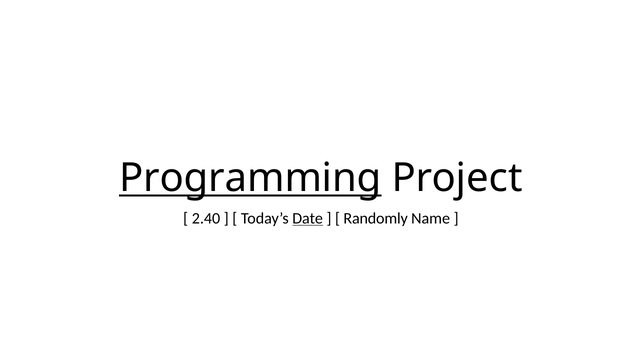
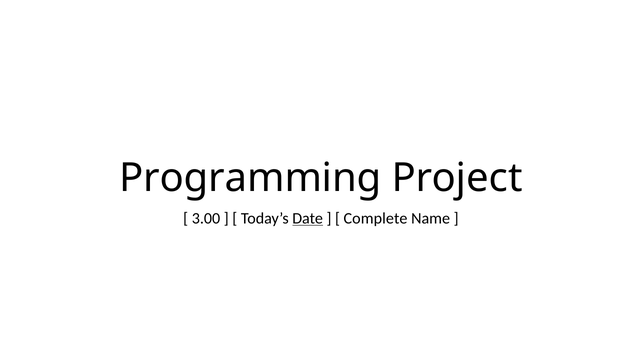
Programming underline: present -> none (250, 178)
2.40: 2.40 -> 3.00 (206, 218)
Randomly: Randomly -> Complete (376, 218)
